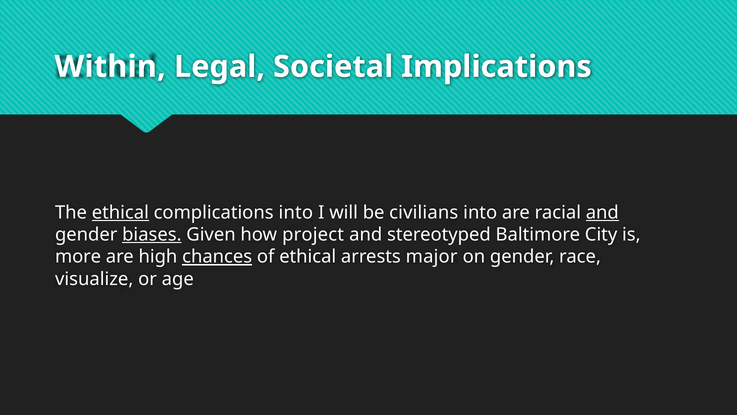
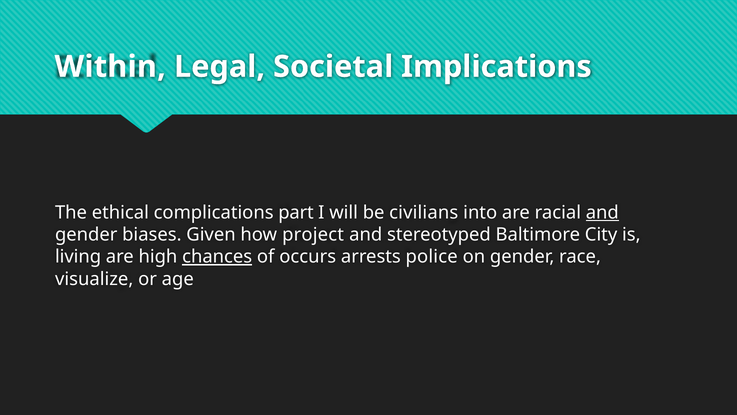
ethical underline: present -> none (120, 212)
complications into: into -> part (296, 212)
biases underline: present -> none (152, 234)
more: more -> living (78, 257)
of ethical: ethical -> occurs (308, 257)
major: major -> police (432, 257)
